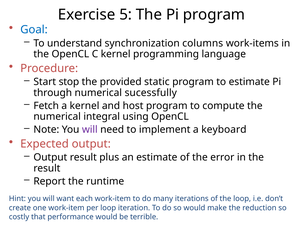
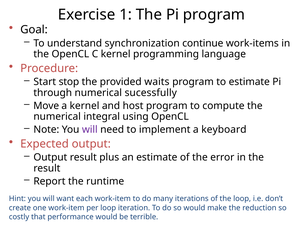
5: 5 -> 1 (126, 15)
Goal colour: blue -> black (34, 30)
columns: columns -> continue (203, 43)
static: static -> waits (157, 82)
Fetch: Fetch -> Move (46, 105)
